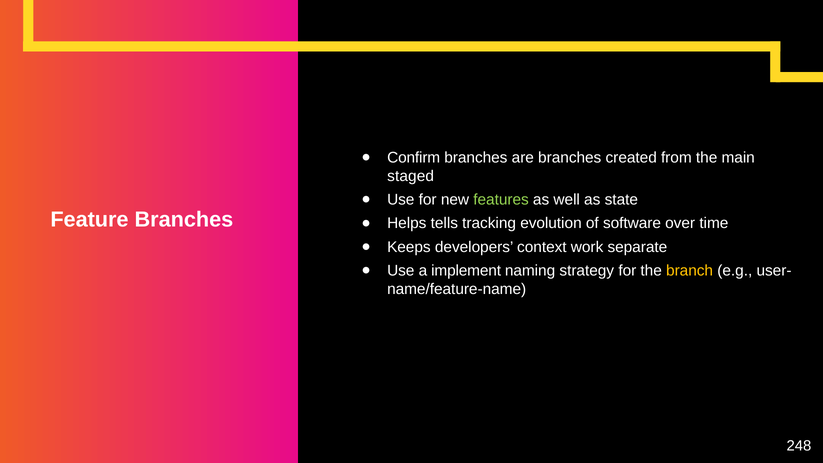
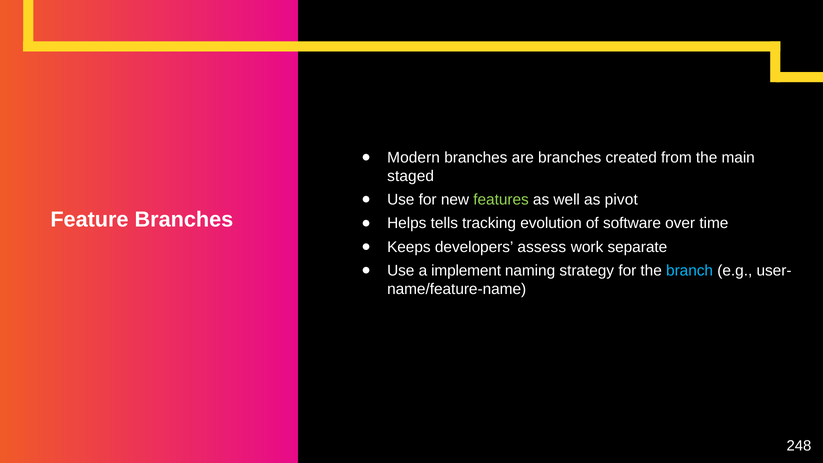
Confirm: Confirm -> Modern (414, 158)
state: state -> pivot (621, 200)
context: context -> assess (542, 247)
branch colour: yellow -> light blue (690, 271)
